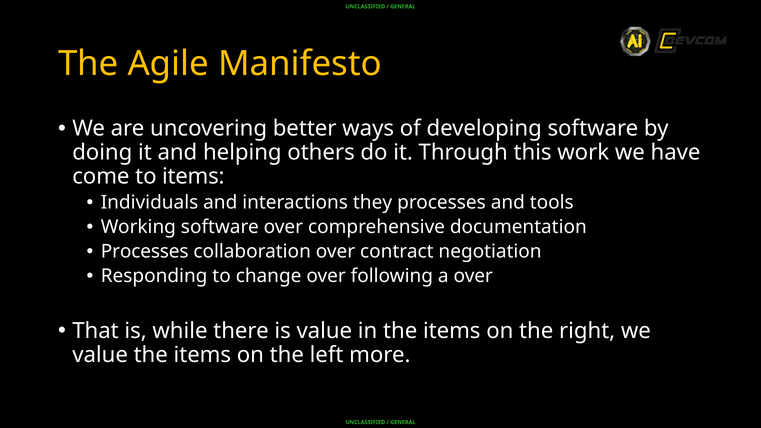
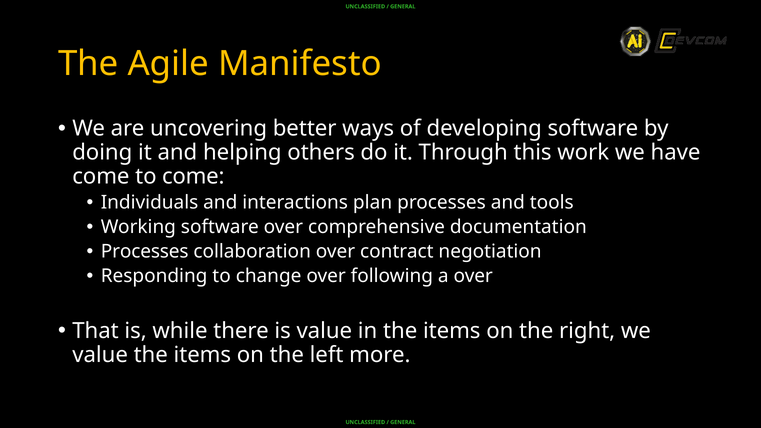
to items: items -> come (193, 176)
they: they -> plan (373, 203)
